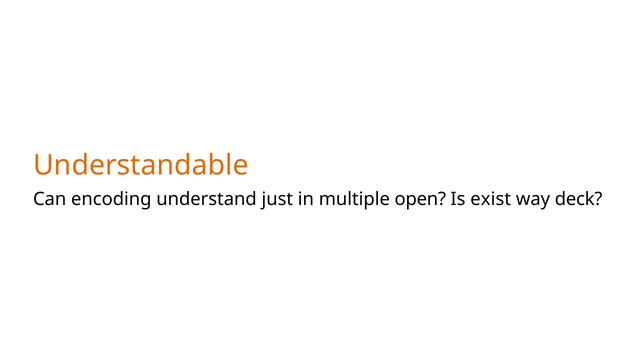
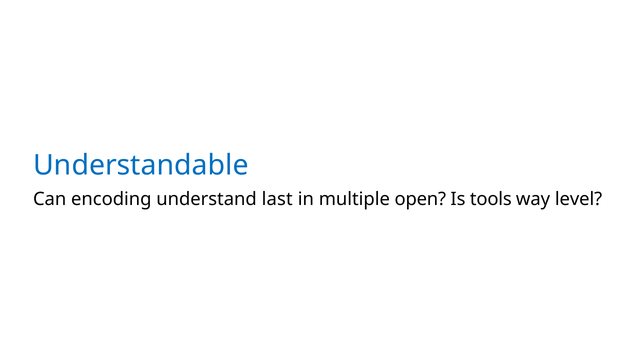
Understandable colour: orange -> blue (141, 165)
just: just -> last (277, 199)
exist: exist -> tools (491, 199)
deck: deck -> level (579, 199)
